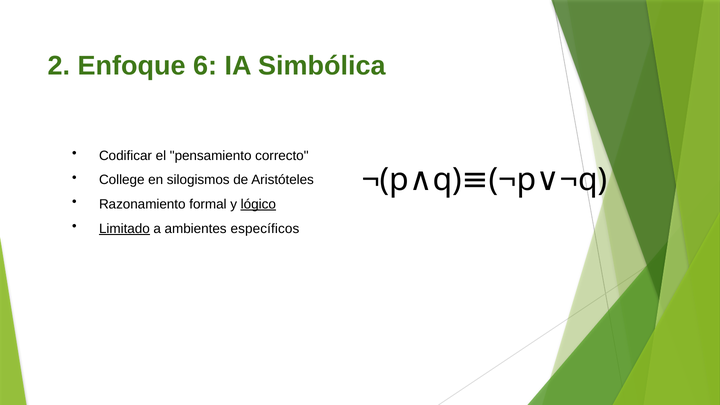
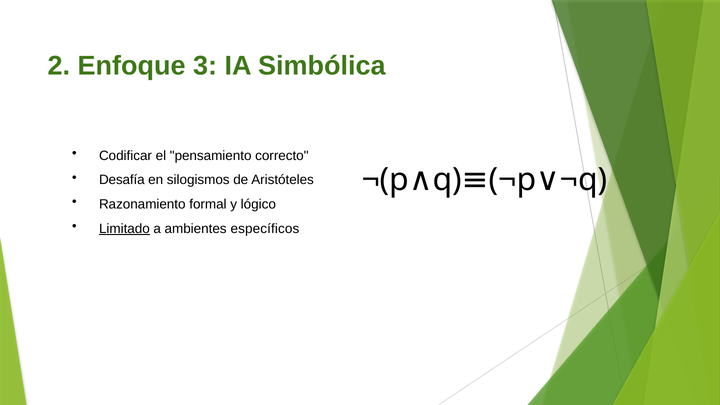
6: 6 -> 3 (205, 66)
College: College -> Desafía (122, 180)
lógico underline: present -> none (258, 204)
